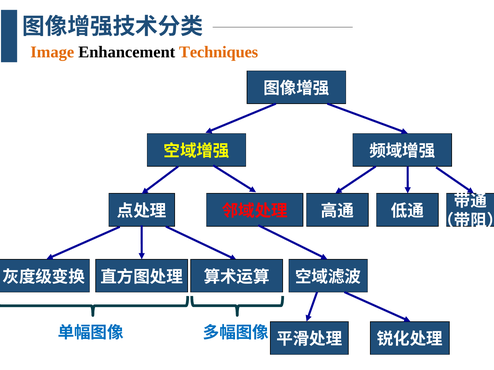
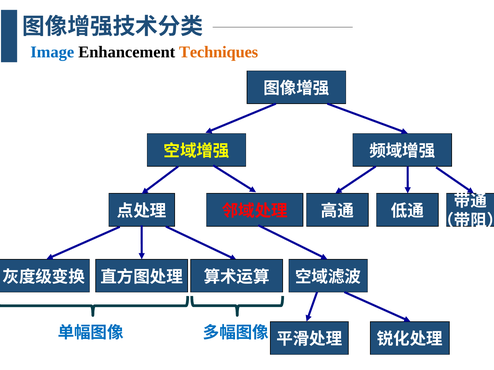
Image colour: orange -> blue (52, 52)
